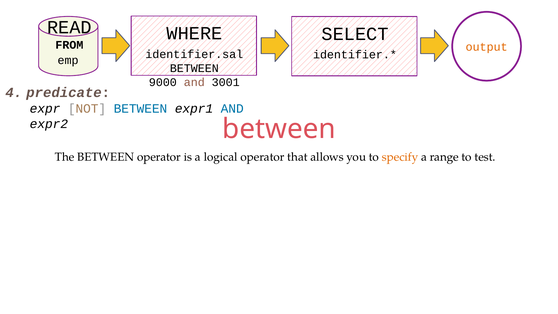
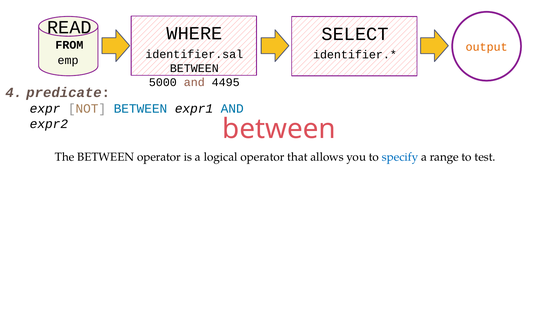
9000: 9000 -> 5000 (163, 82)
3001: 3001 -> 4495 (226, 82)
specify colour: orange -> blue (400, 157)
